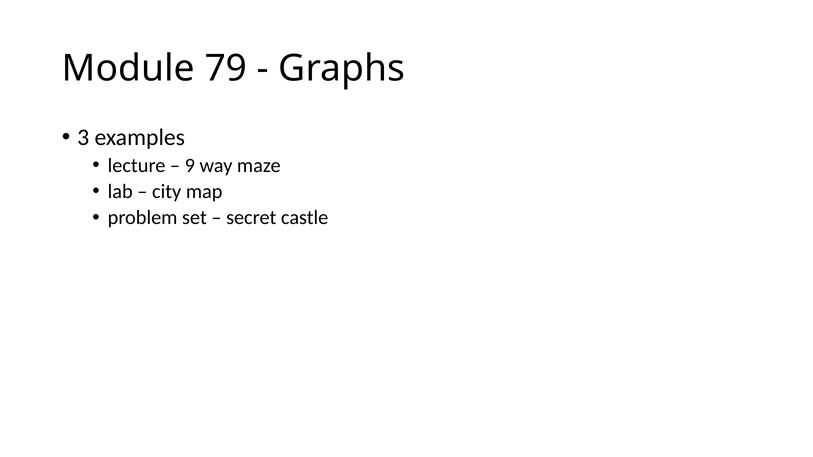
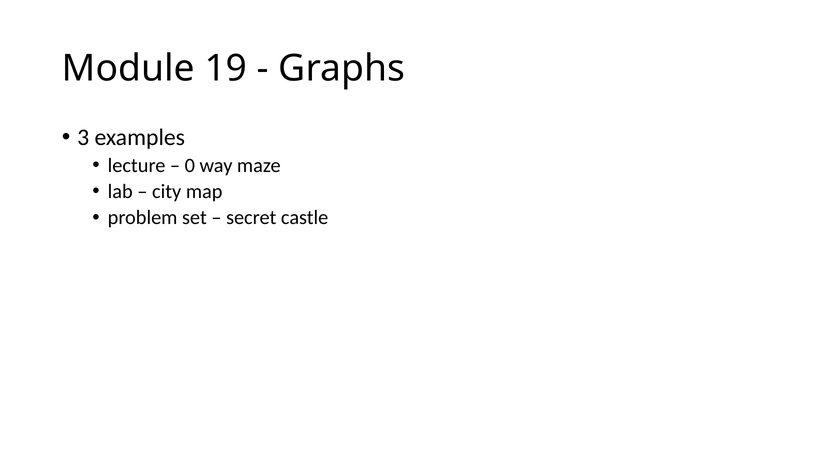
79: 79 -> 19 (226, 68)
9: 9 -> 0 (190, 165)
